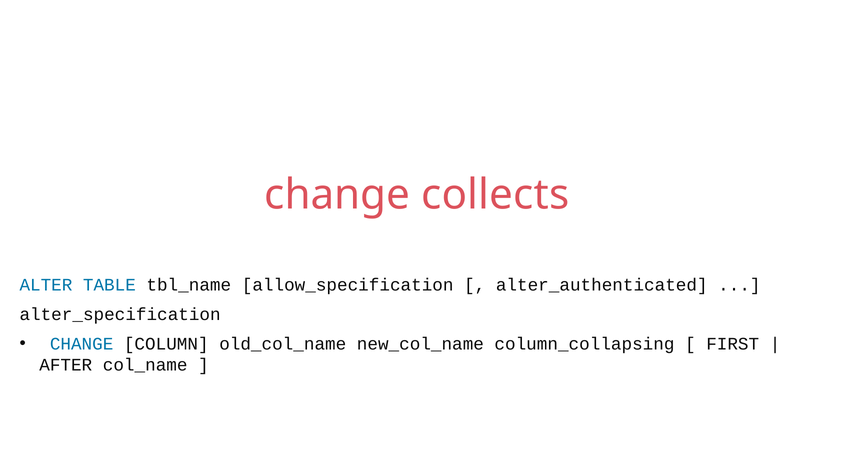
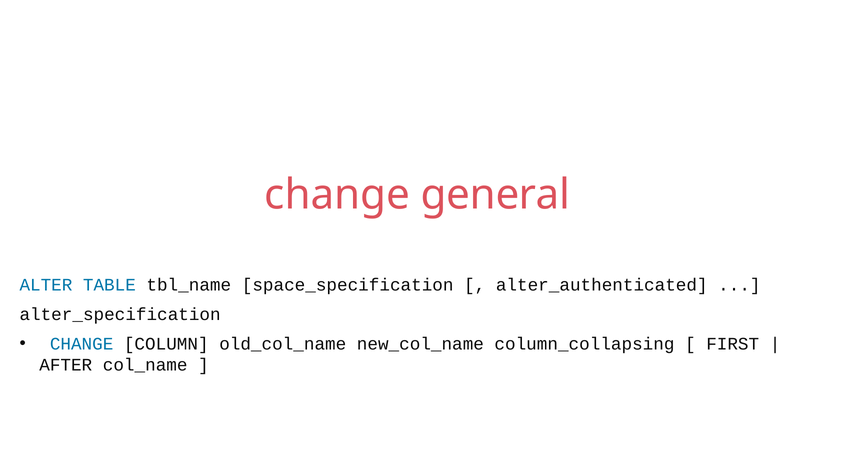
collects: collects -> general (496, 195)
allow_specification: allow_specification -> space_specification (348, 285)
